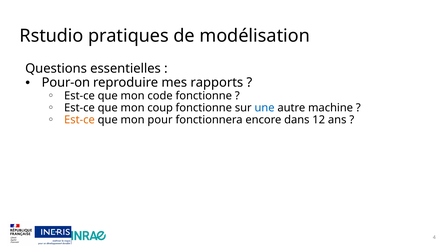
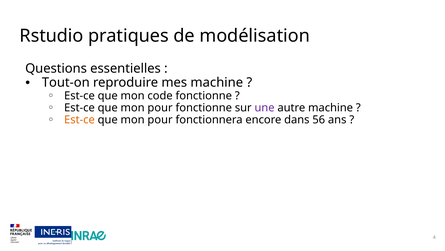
Pour-on: Pour-on -> Tout-on (66, 82)
mes rapports: rapports -> machine (217, 82)
coup: coup -> pour (160, 107)
une colour: blue -> purple (265, 107)
12: 12 -> 56 (319, 119)
